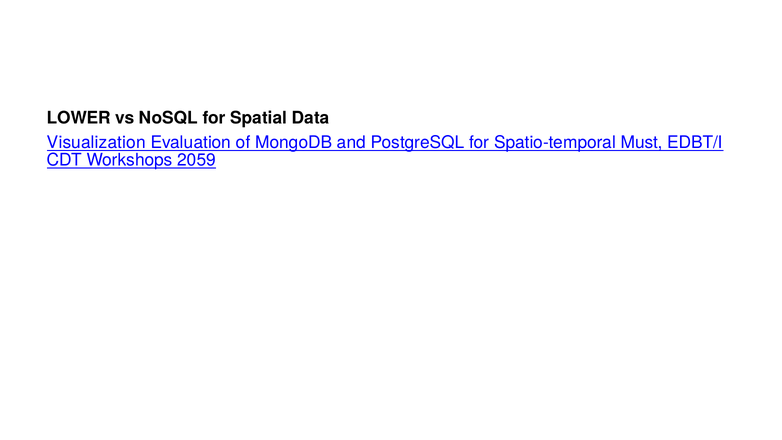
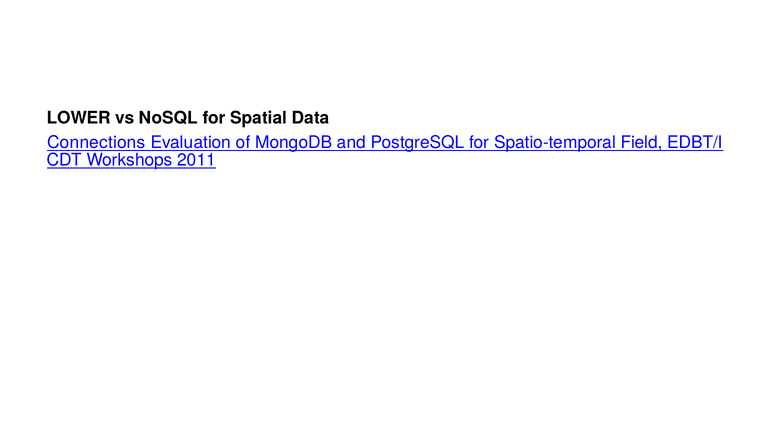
Visualization: Visualization -> Connections (96, 143)
Must: Must -> Field (642, 143)
2059: 2059 -> 2011 (197, 160)
